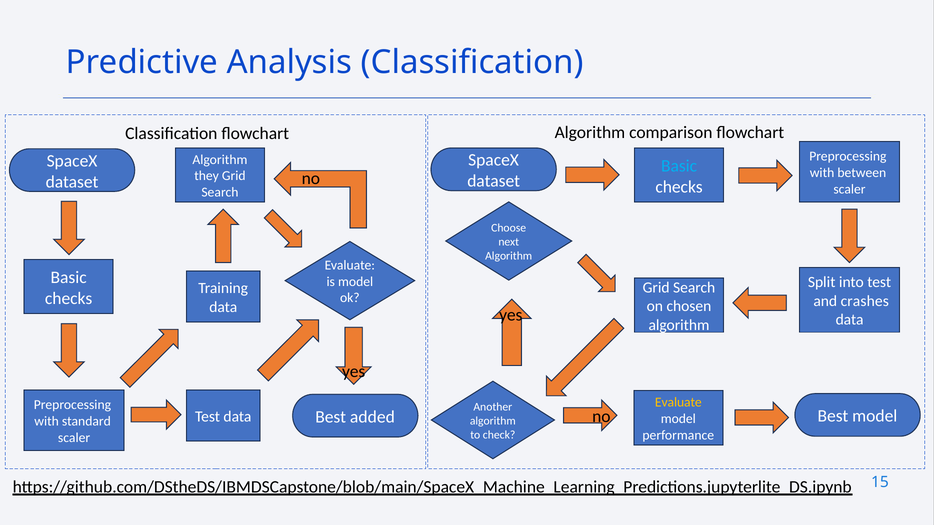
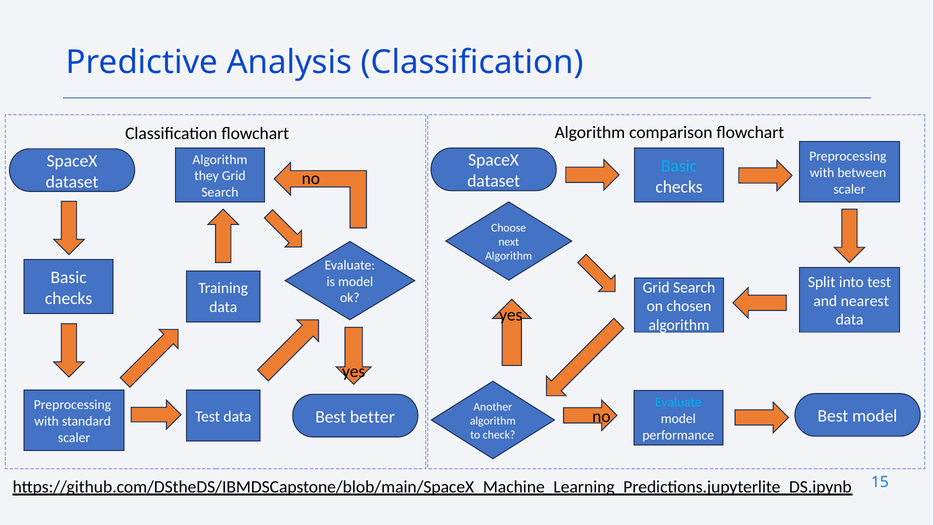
crashes: crashes -> nearest (865, 301)
Evaluate colour: yellow -> light blue (678, 403)
added: added -> better (372, 417)
